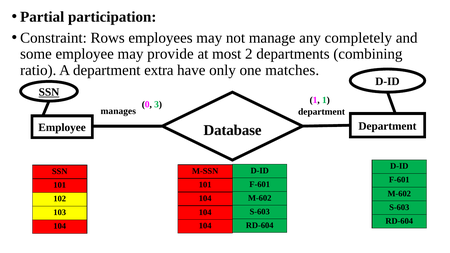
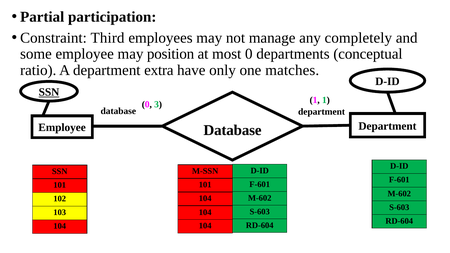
Rows: Rows -> Third (108, 38)
provide: provide -> position (171, 54)
most 2: 2 -> 0 (249, 54)
combining: combining -> conceptual (368, 54)
manages: manages -> database (118, 111)
